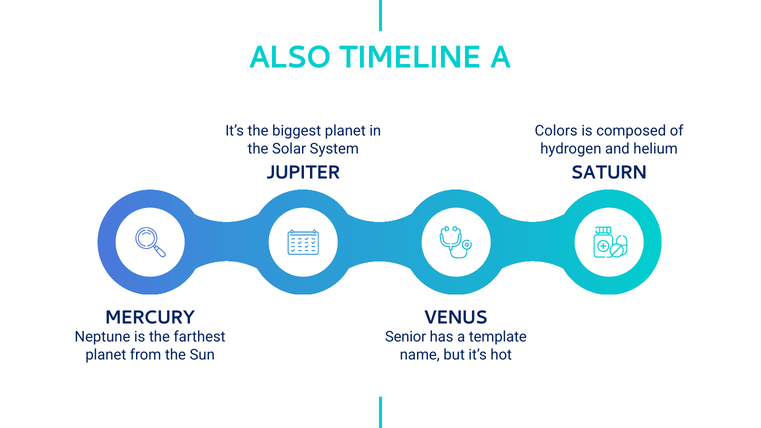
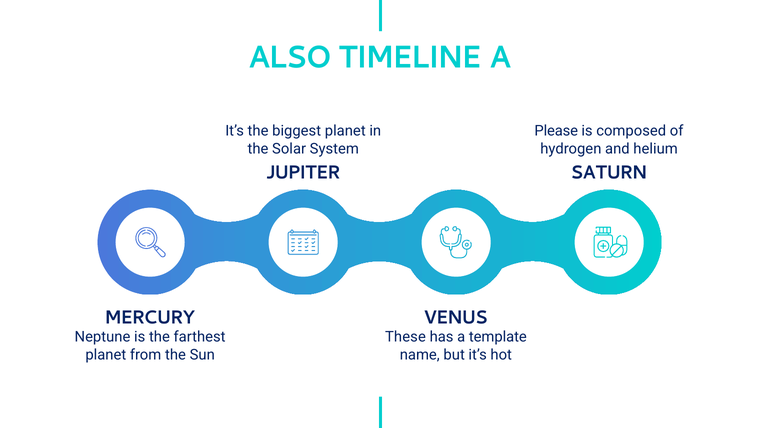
Colors: Colors -> Please (556, 131)
Senior: Senior -> These (405, 337)
